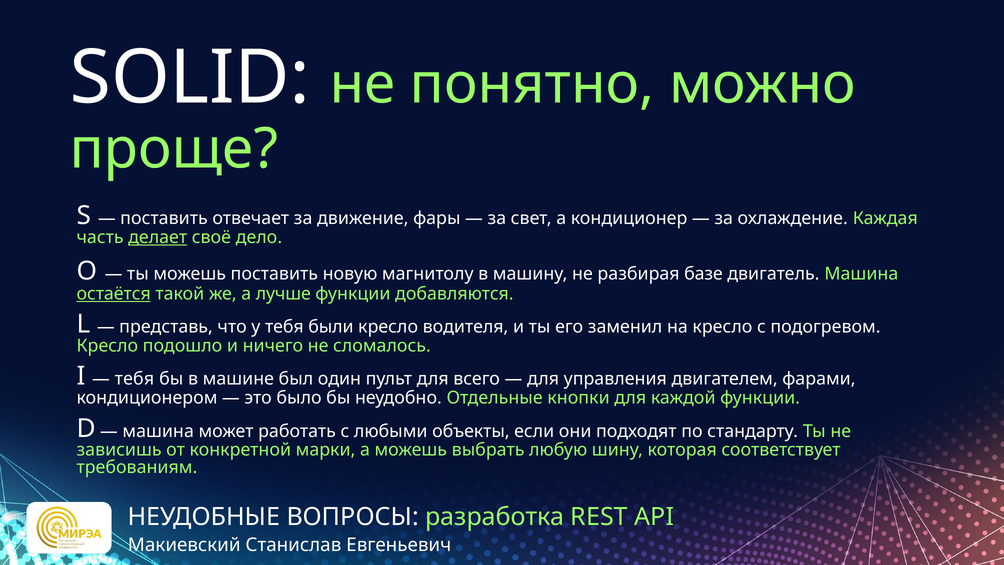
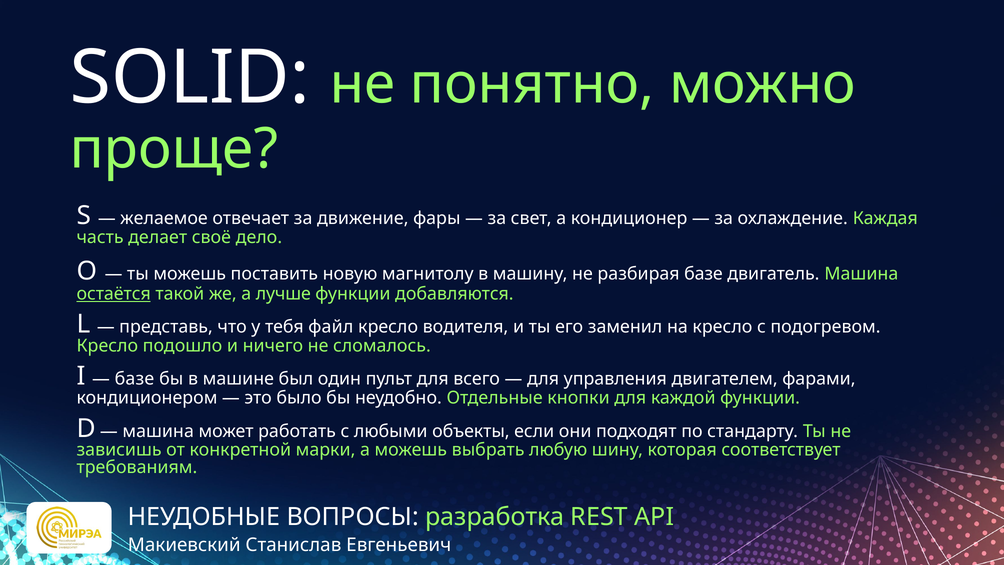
поставить: поставить -> желаемое (164, 218)
делает underline: present -> none (158, 237)
были: были -> файл (331, 327)
тебя: тебя -> базе (134, 379)
